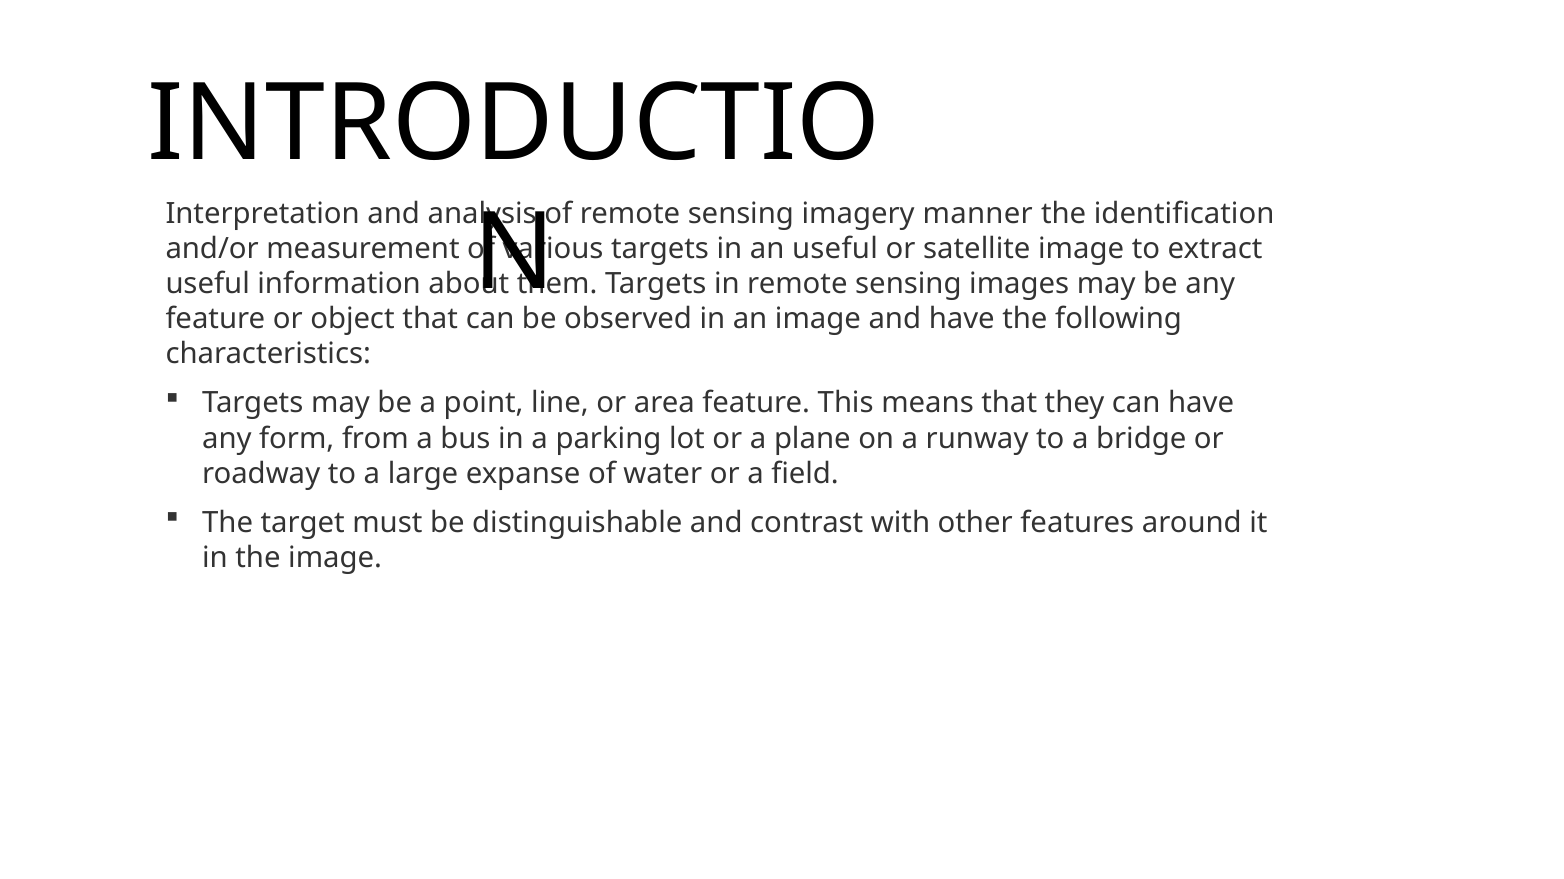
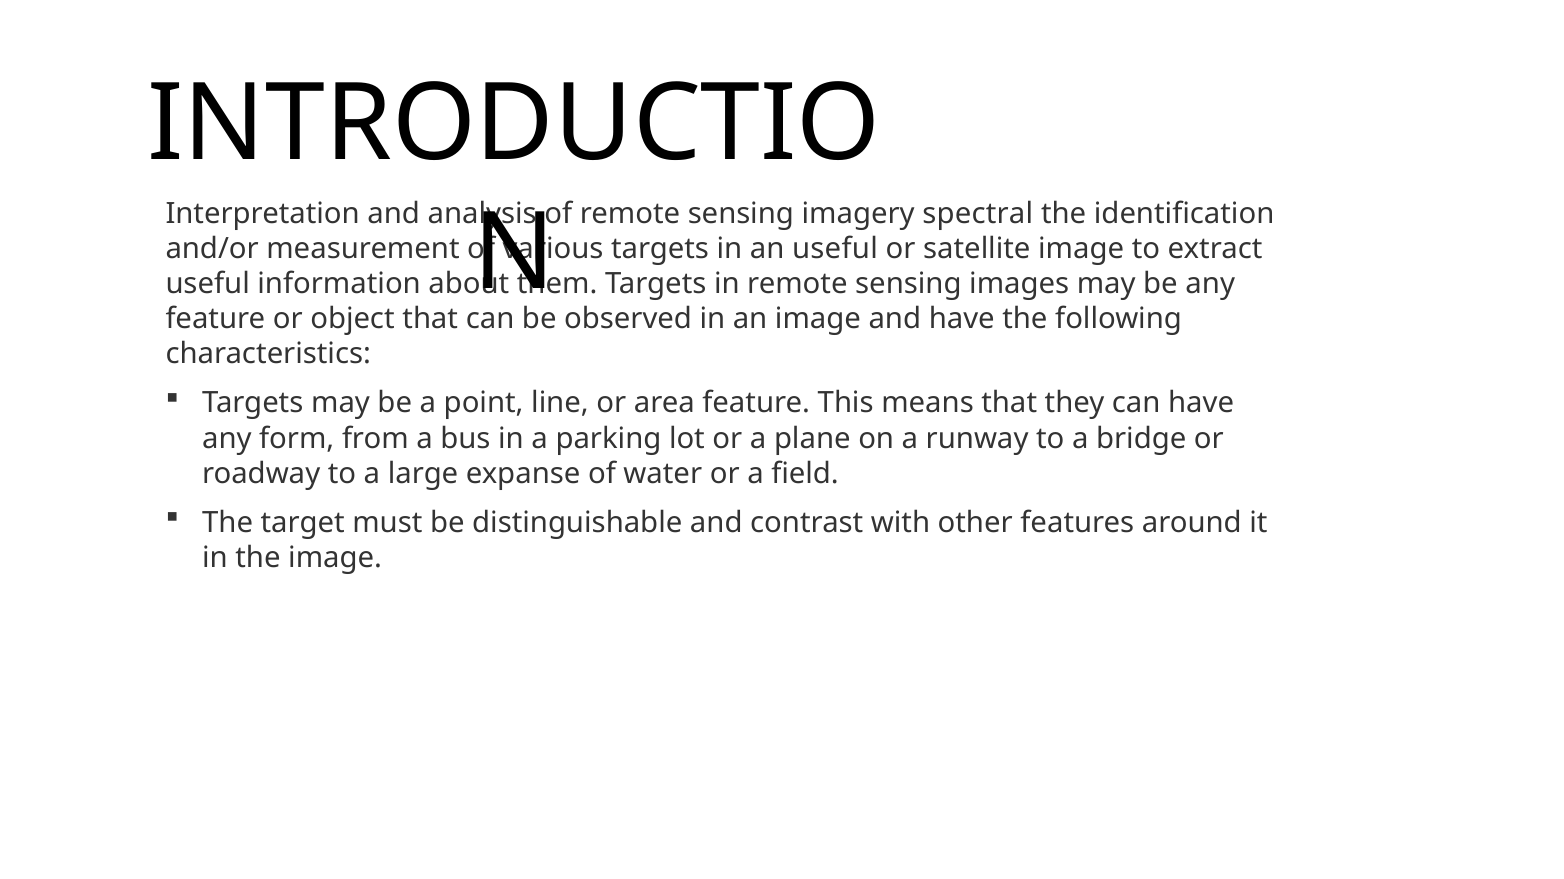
manner: manner -> spectral (978, 214)
